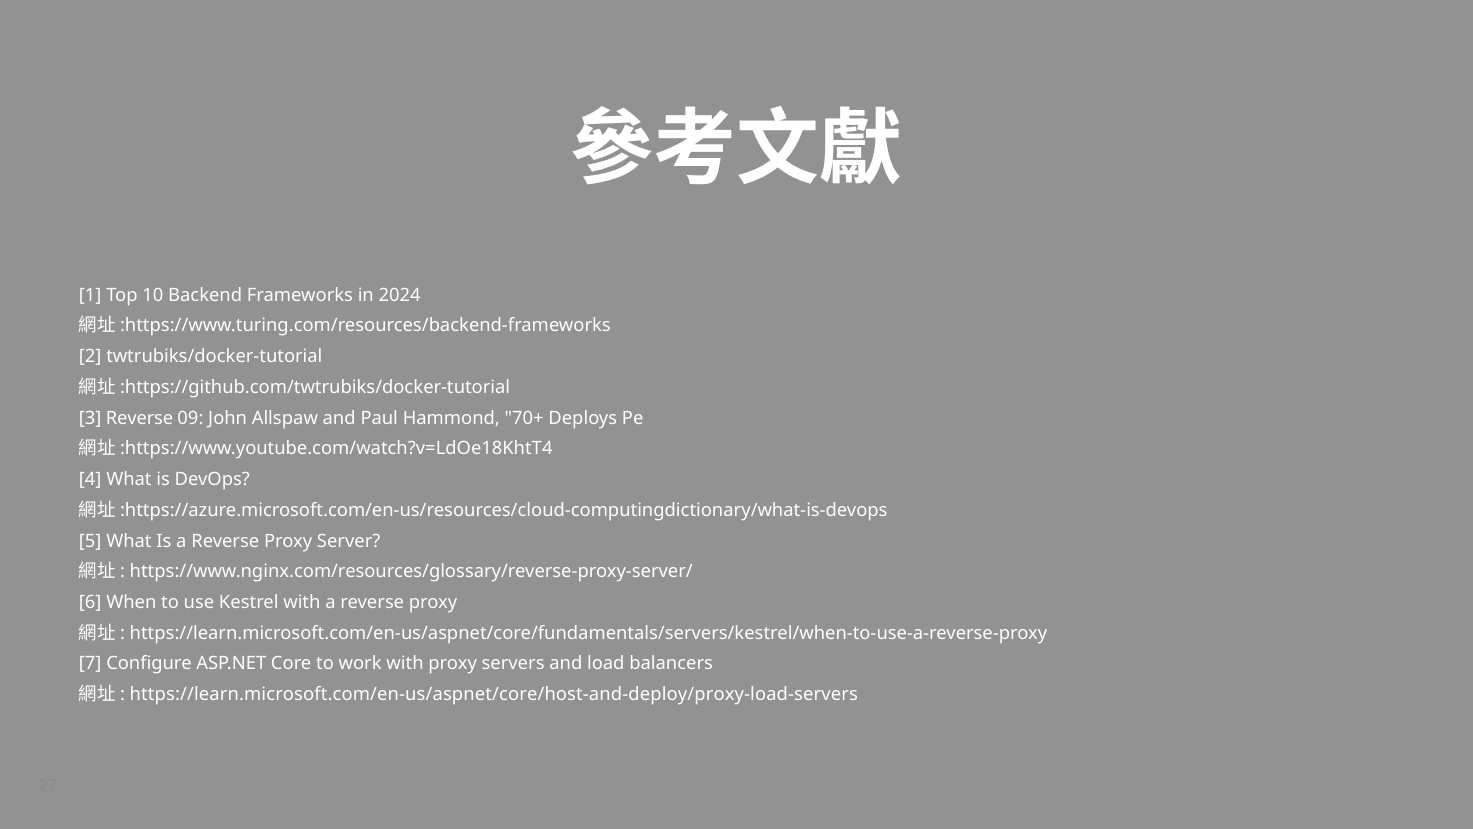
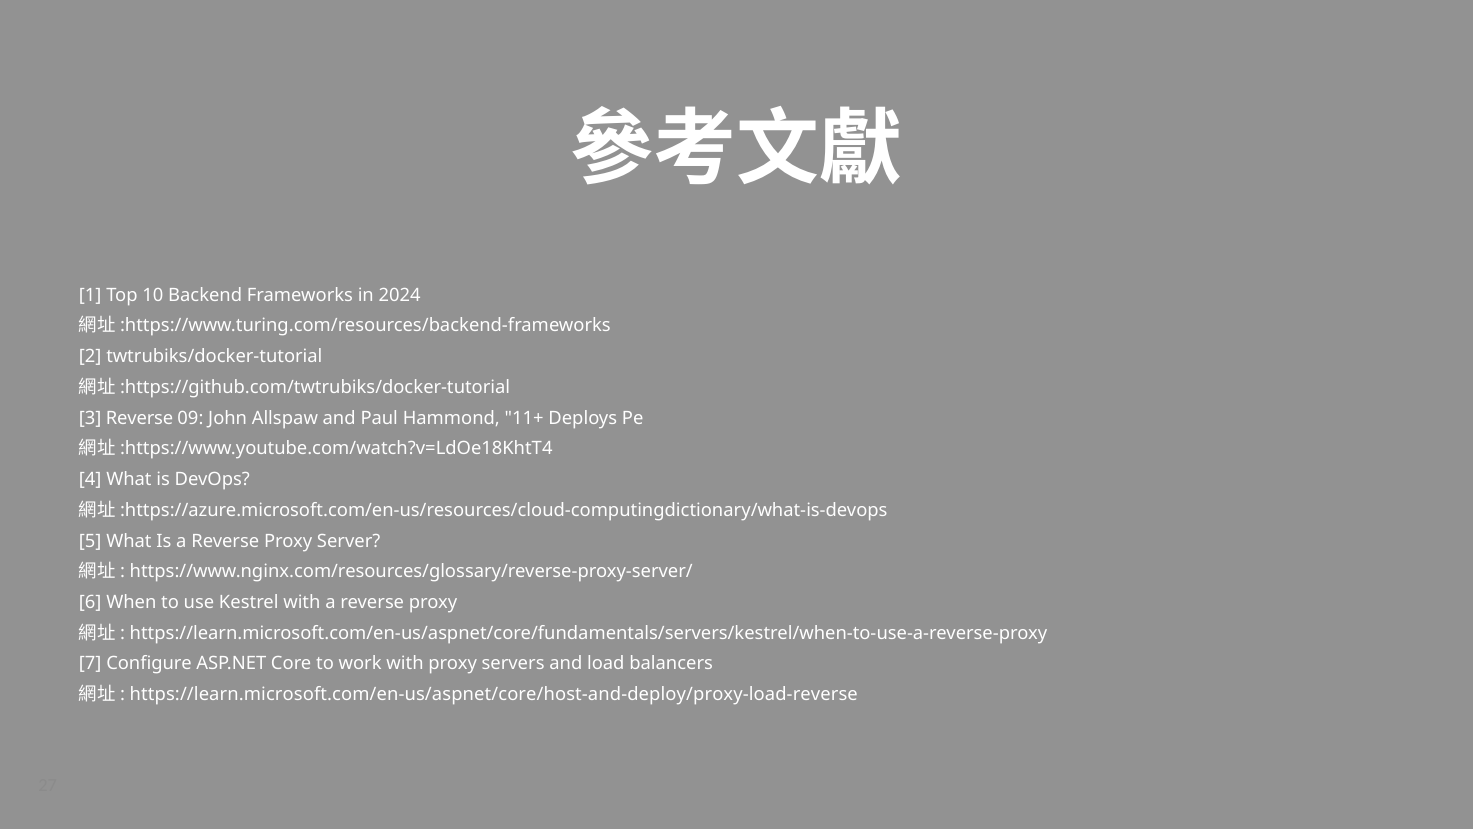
70+: 70+ -> 11+ (524, 418)
https://learn.microsoft.com/en-us/aspnet/core/host-and-deploy/proxy-load-servers: https://learn.microsoft.com/en-us/aspnet/core/host-and-deploy/proxy-load-servers -> https://learn.microsoft.com/en-us/aspnet/core/host-and-deploy/proxy-load-reverse (494, 694)
